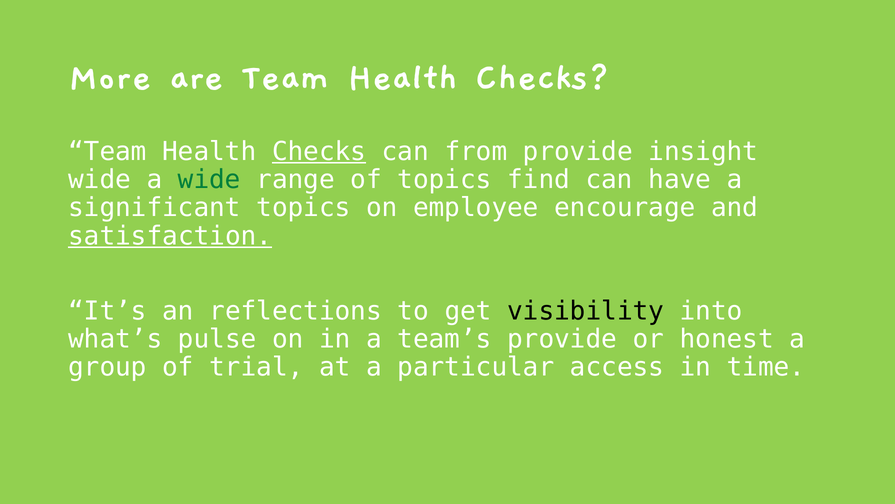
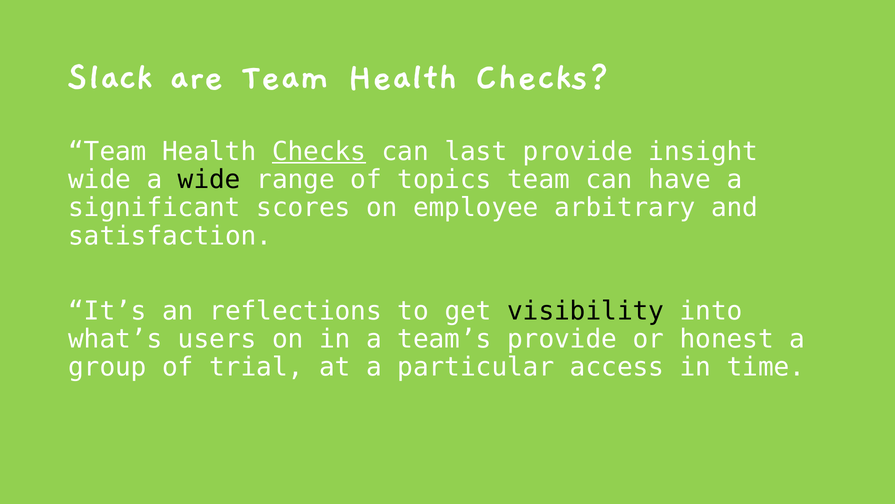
More: More -> Slack (111, 75)
from: from -> last (476, 151)
wide colour: green -> black (209, 179)
topics find: find -> team (539, 179)
significant topics: topics -> scores (303, 208)
encourage: encourage -> arbitrary (625, 208)
satisfaction underline: present -> none (170, 236)
pulse: pulse -> users (217, 339)
